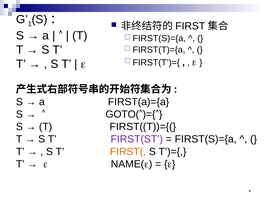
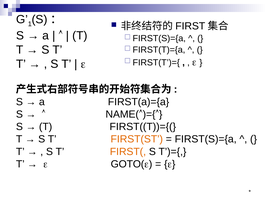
GOTO(: GOTO( -> NAME( (122, 114)
FIRST(ST colour: purple -> orange (137, 139)
NAME(: NAME( -> GOTO( (128, 164)
